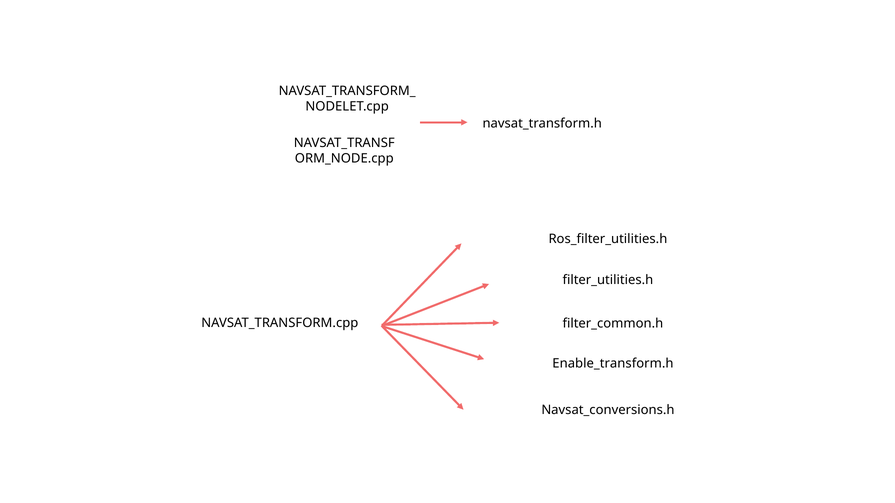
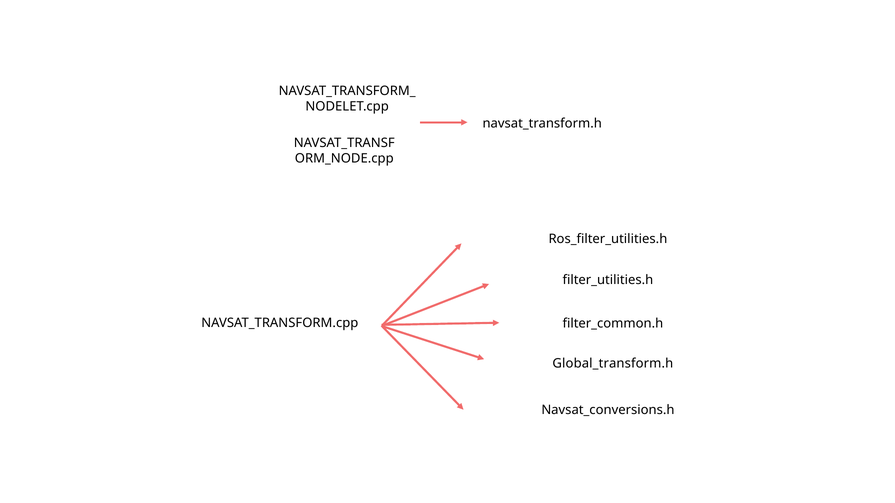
Enable_transform.h: Enable_transform.h -> Global_transform.h (613, 364)
